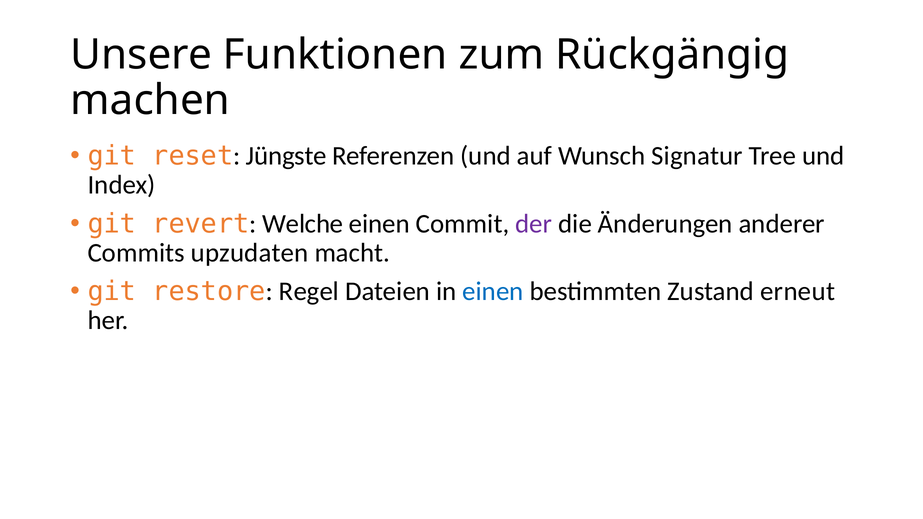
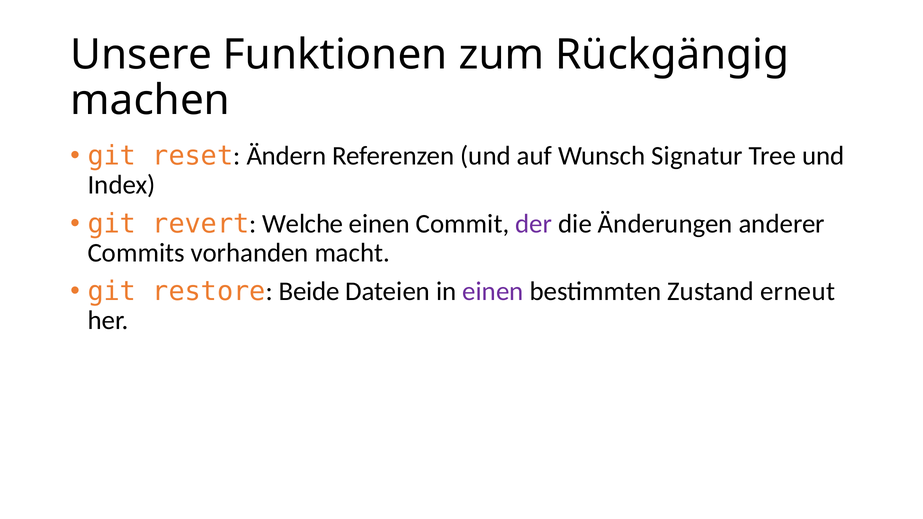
Jüngste: Jüngste -> Ändern (286, 156)
upzudaten: upzudaten -> vorhanden (250, 253)
Regel: Regel -> Beide (309, 292)
einen colour: blue -> purple (493, 292)
